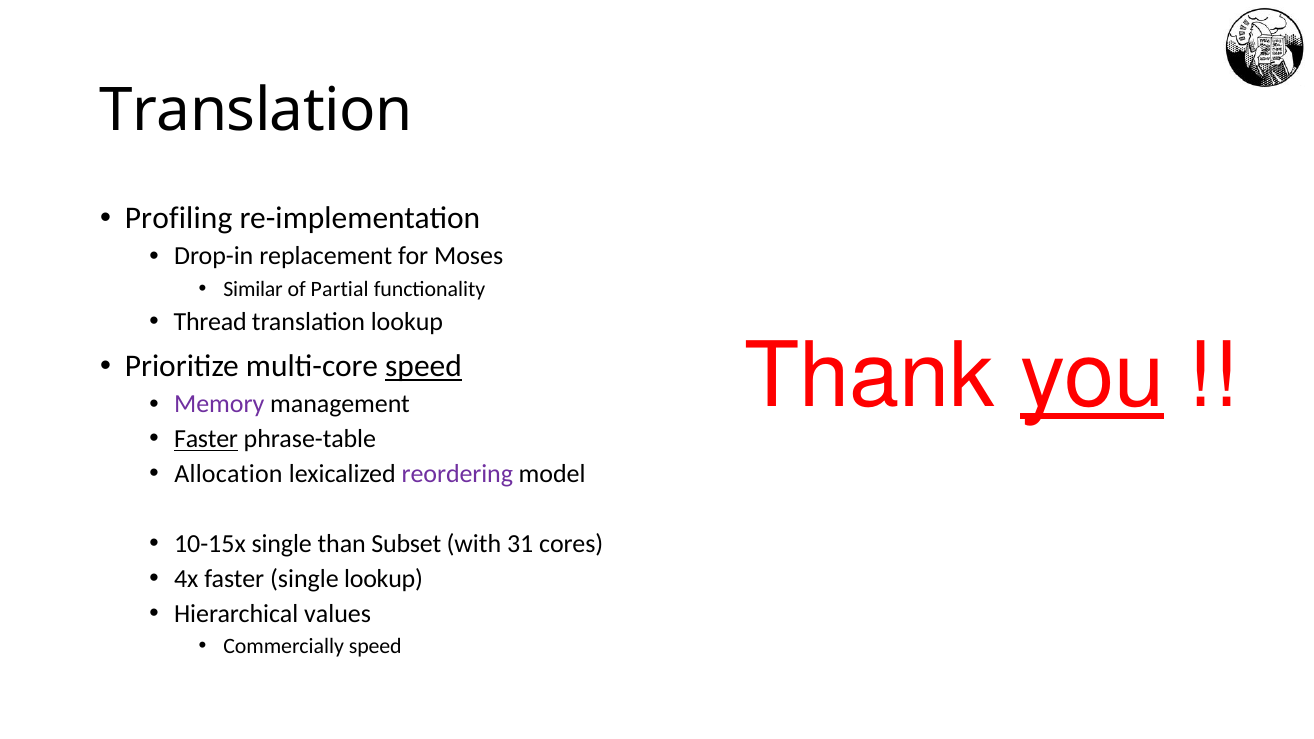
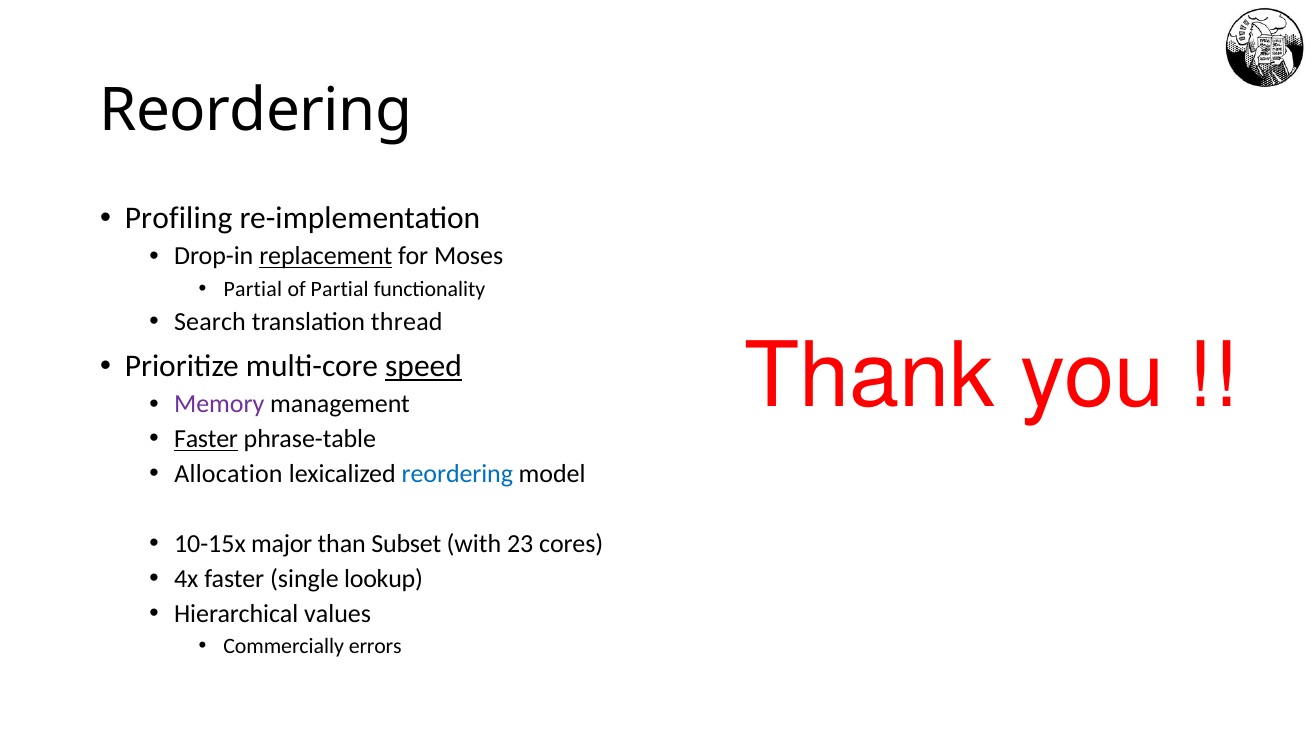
Translation: Translation -> Reordering (256, 110)
replacement underline: none -> present (326, 256)
Similar: Similar -> Partial (253, 289)
Thread: Thread -> Search (210, 322)
translation lookup: lookup -> thread (407, 322)
you underline: present -> none (1092, 377)
reordering colour: purple -> blue (457, 474)
10-15x single: single -> major (282, 544)
31: 31 -> 23 (520, 544)
Commercially speed: speed -> errors (375, 647)
